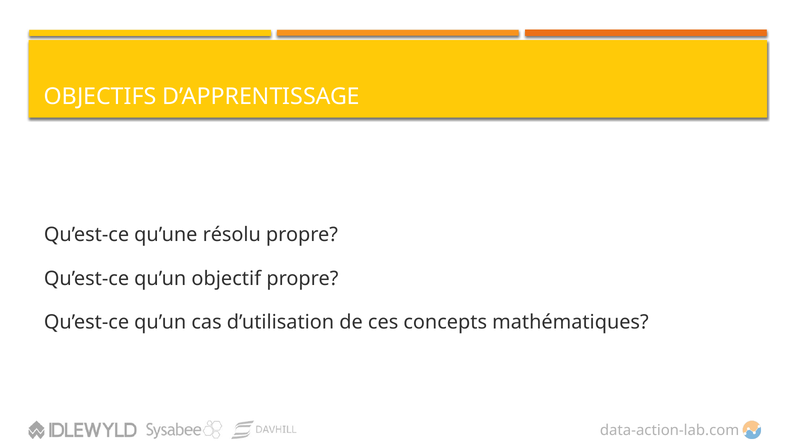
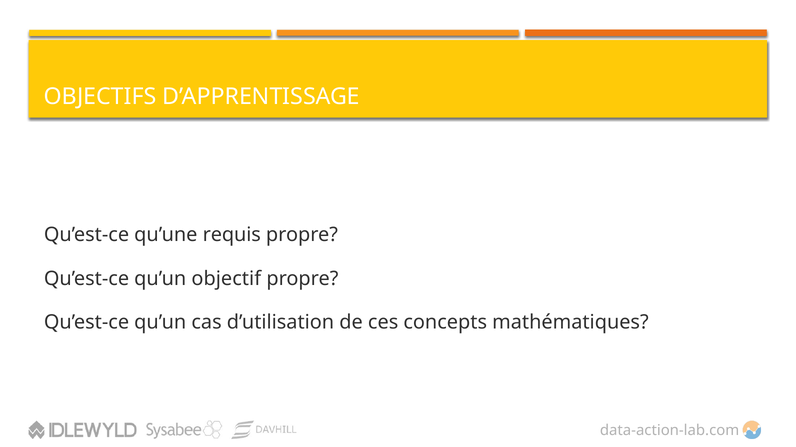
résolu: résolu -> requis (232, 235)
